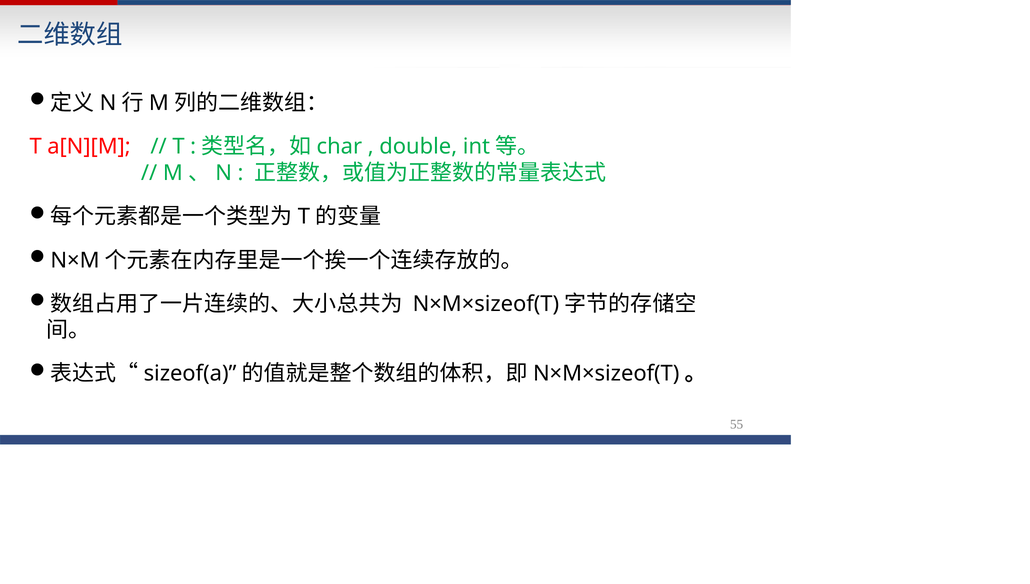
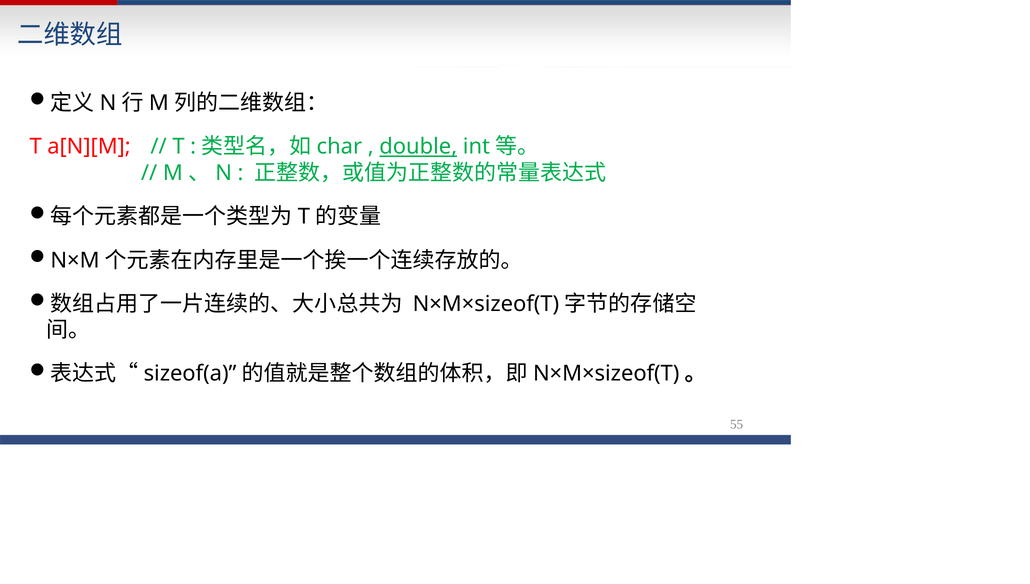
double underline: none -> present (418, 147)
